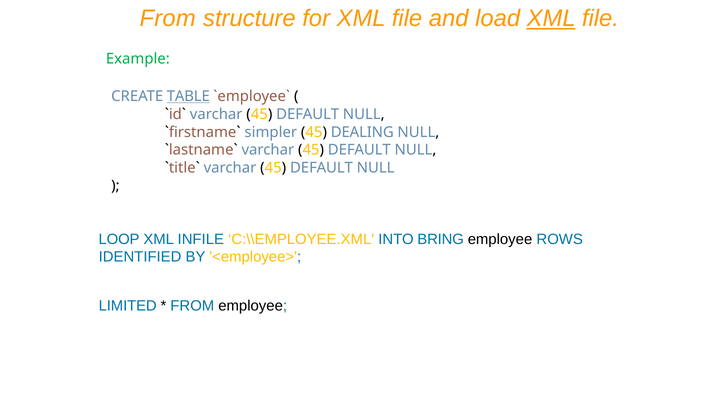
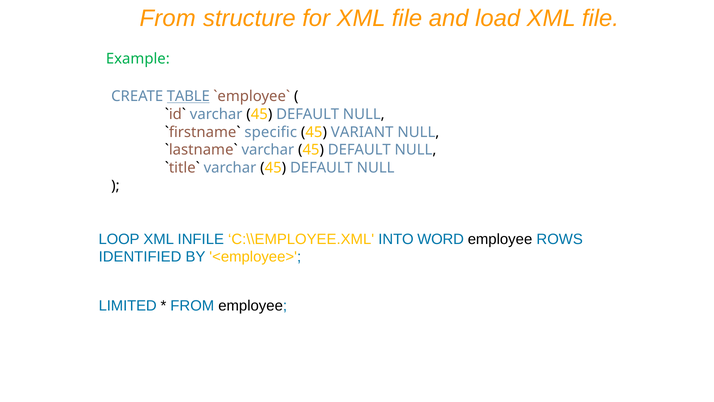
XML underline: present -> none (551, 19)
simpler: simpler -> specific (271, 132)
DEALING: DEALING -> VARIANT (362, 132)
BRING: BRING -> WORD (441, 239)
